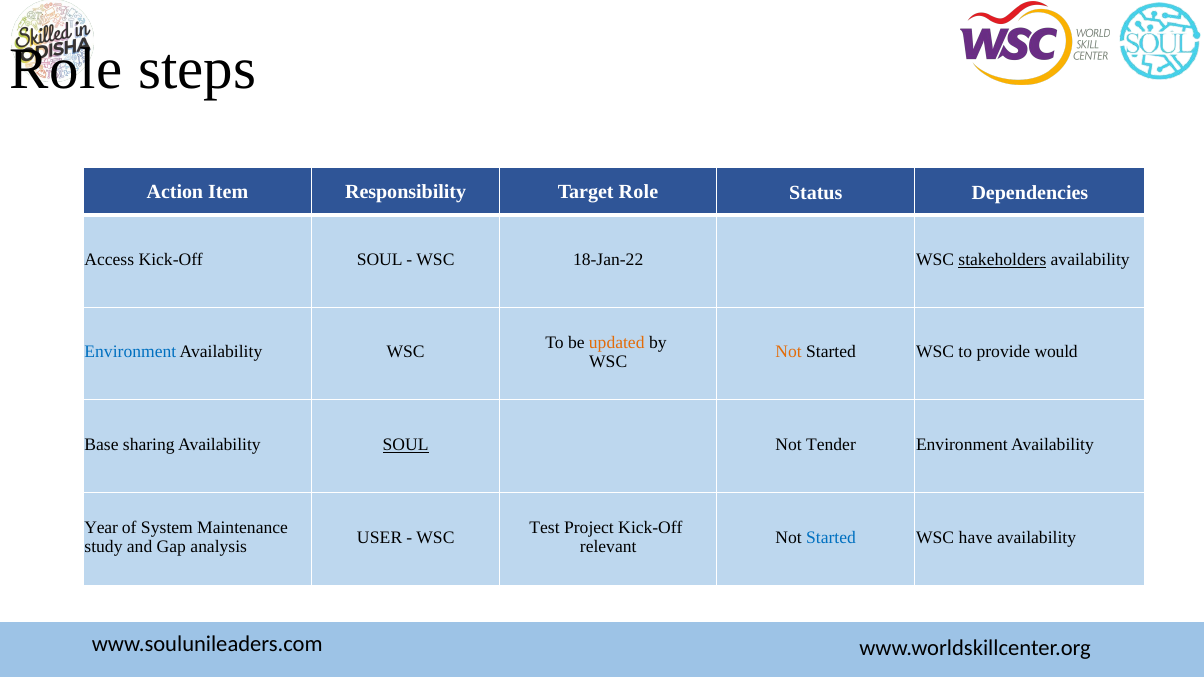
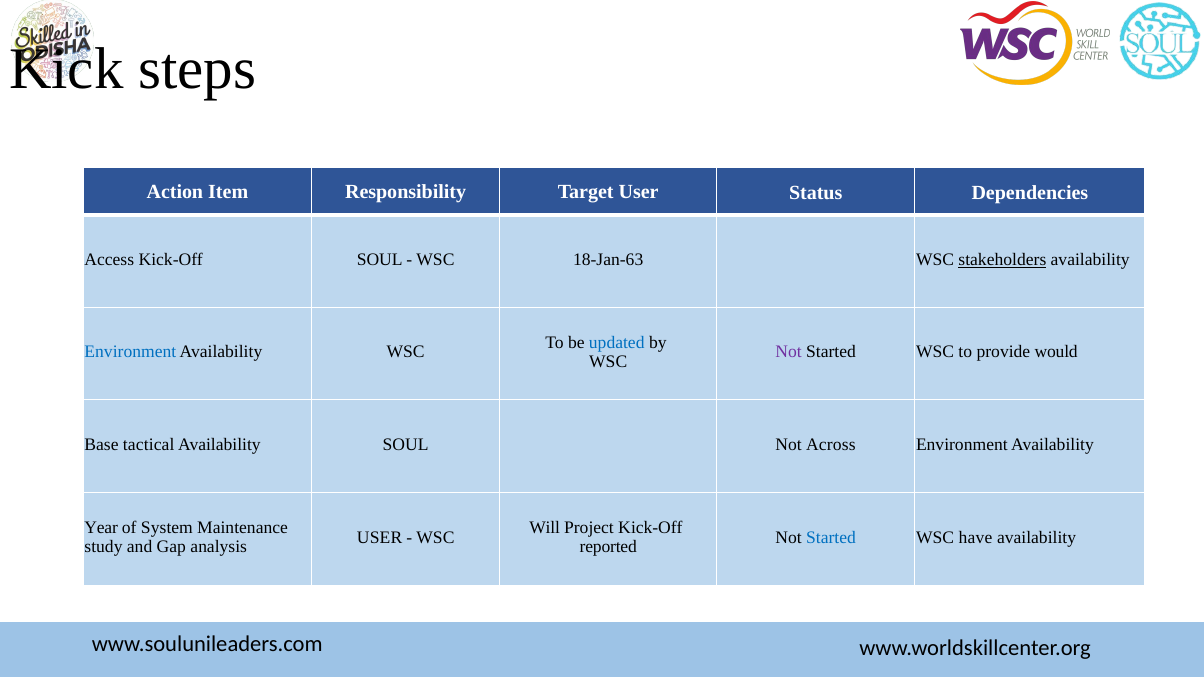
Role: Role -> Kick (66, 69)
Target Role: Role -> User (639, 192)
18-Jan-22: 18-Jan-22 -> 18-Jan-63 (608, 260)
updated colour: orange -> blue (617, 343)
Not colour: orange -> purple (789, 352)
sharing: sharing -> tactical (149, 445)
SOUL underline: present -> none (406, 445)
Tender: Tender -> Across (831, 445)
Test: Test -> Will (545, 528)
relevant: relevant -> reported (608, 547)
